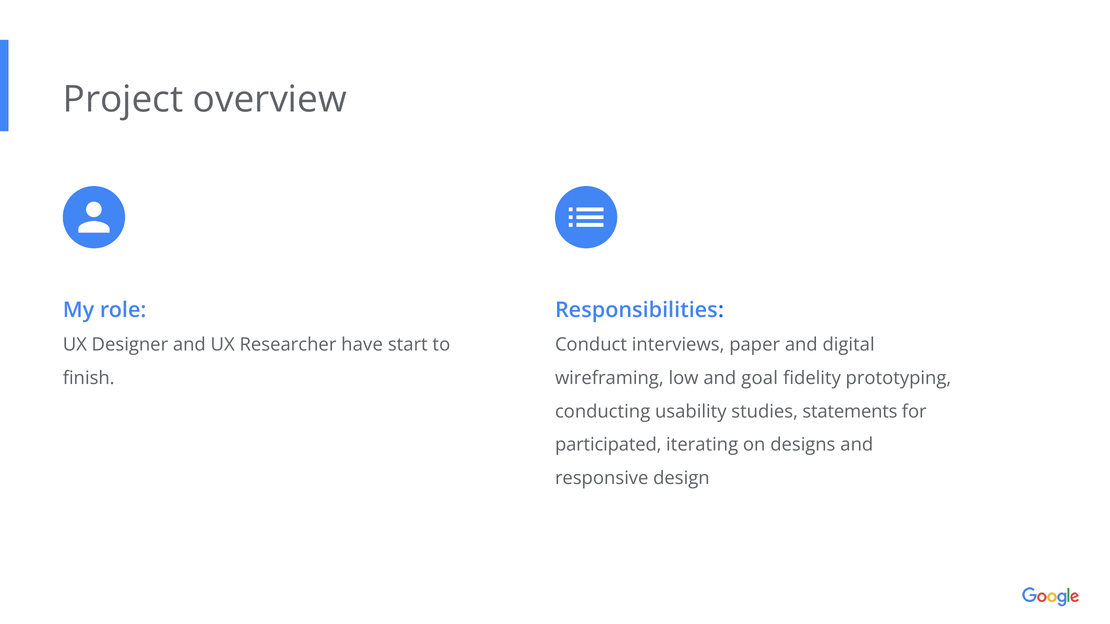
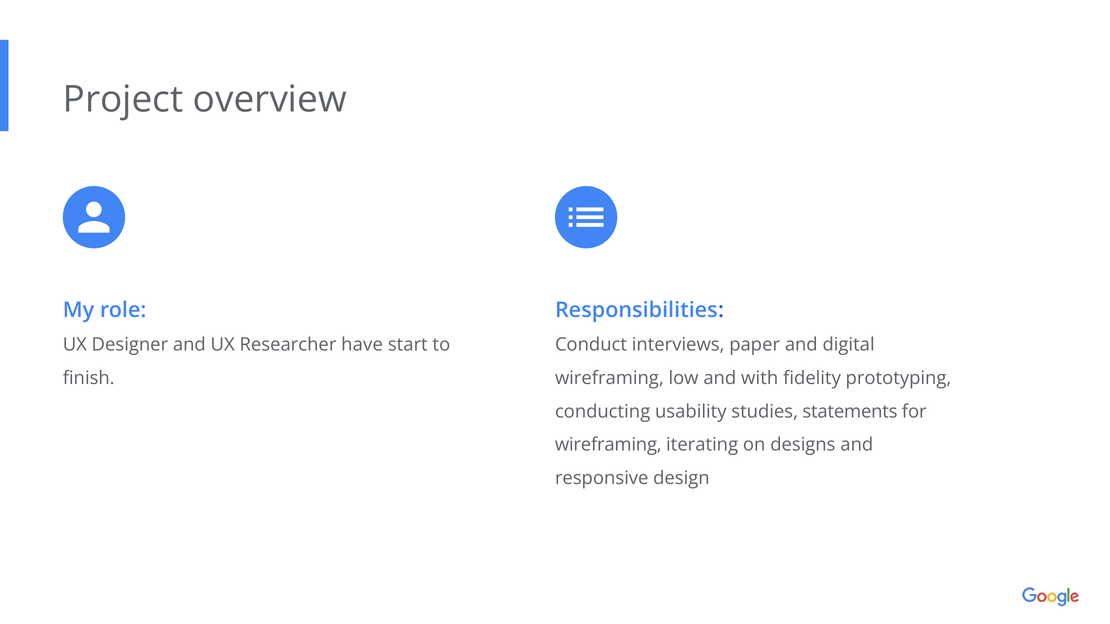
goal: goal -> with (760, 378)
participated: participated -> wireframing (608, 445)
